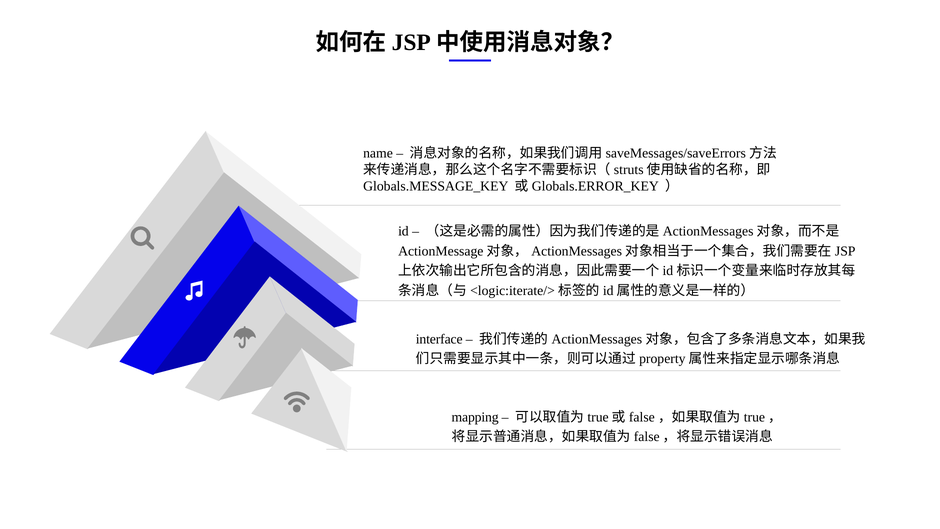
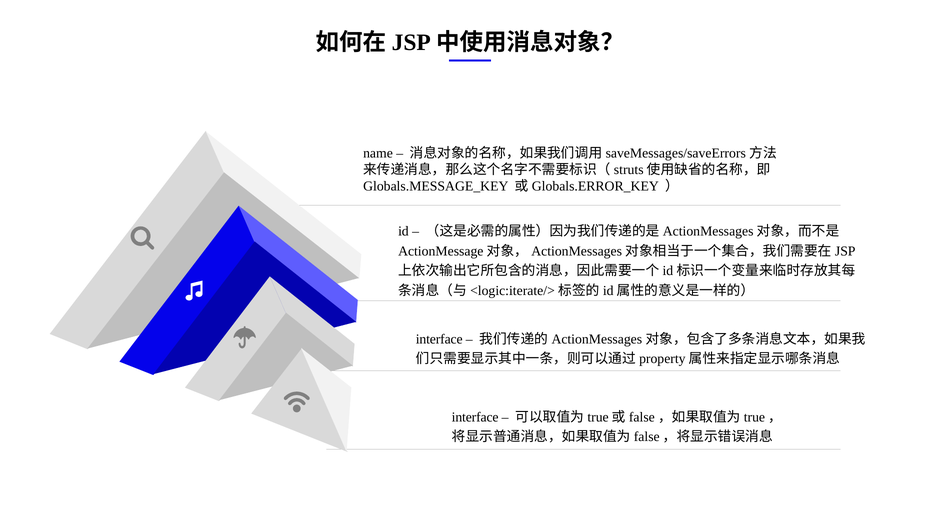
mapping: mapping -> interface (475, 417)
